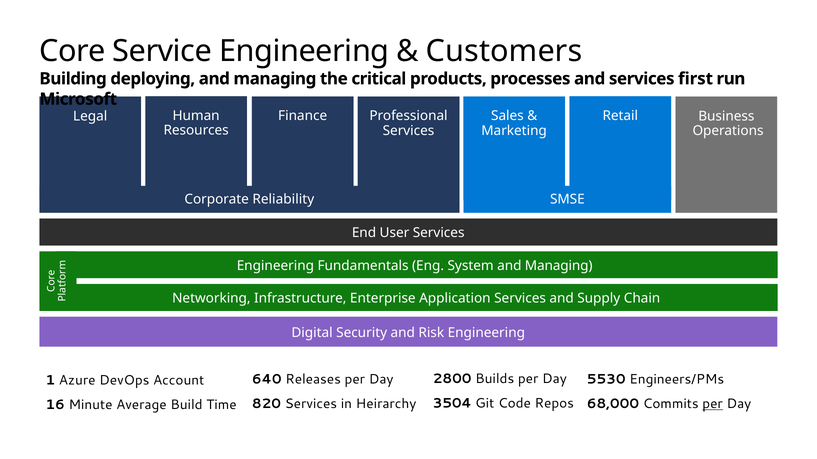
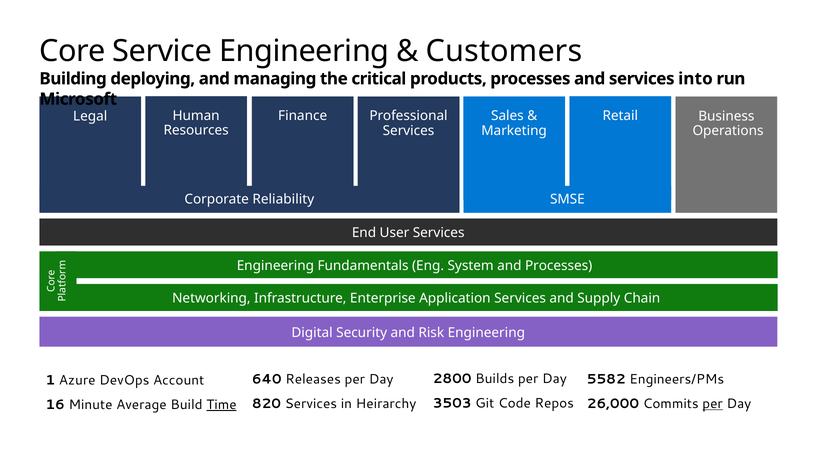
first: first -> into (695, 79)
System and Managing: Managing -> Processes (559, 266)
5530: 5530 -> 5582 (606, 380)
3504: 3504 -> 3503 (452, 404)
68,000: 68,000 -> 26,000 (613, 404)
Time underline: none -> present (221, 405)
